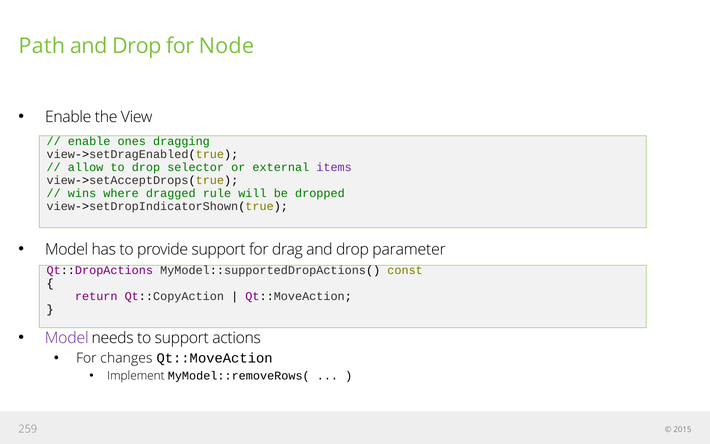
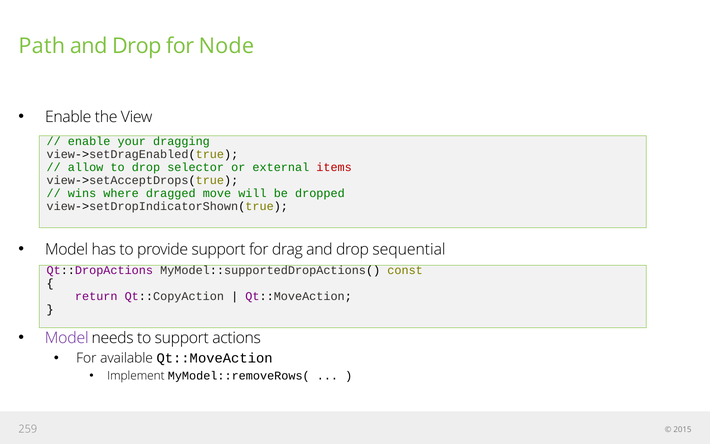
ones: ones -> your (132, 141)
items colour: purple -> red (334, 167)
rule: rule -> move (217, 193)
parameter: parameter -> sequential (409, 250)
changes: changes -> available (127, 358)
